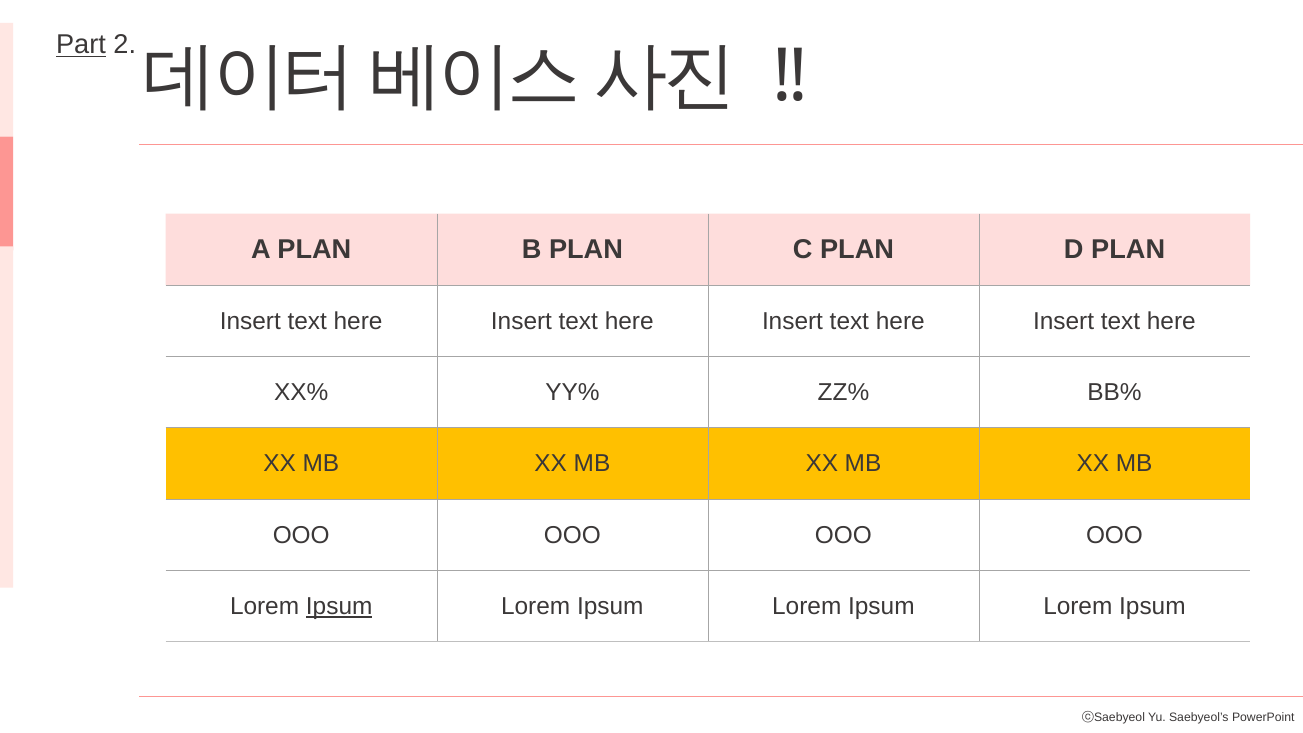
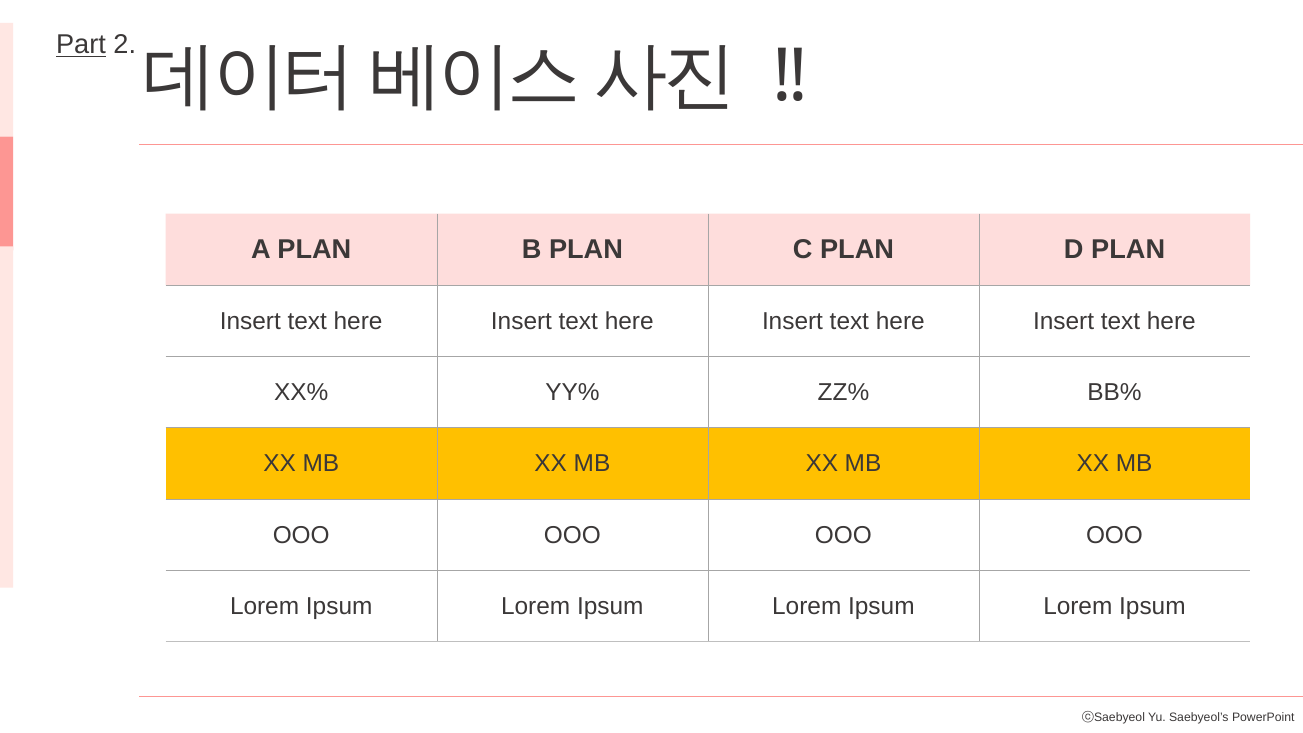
Ipsum underline: present -> none (339, 606)
